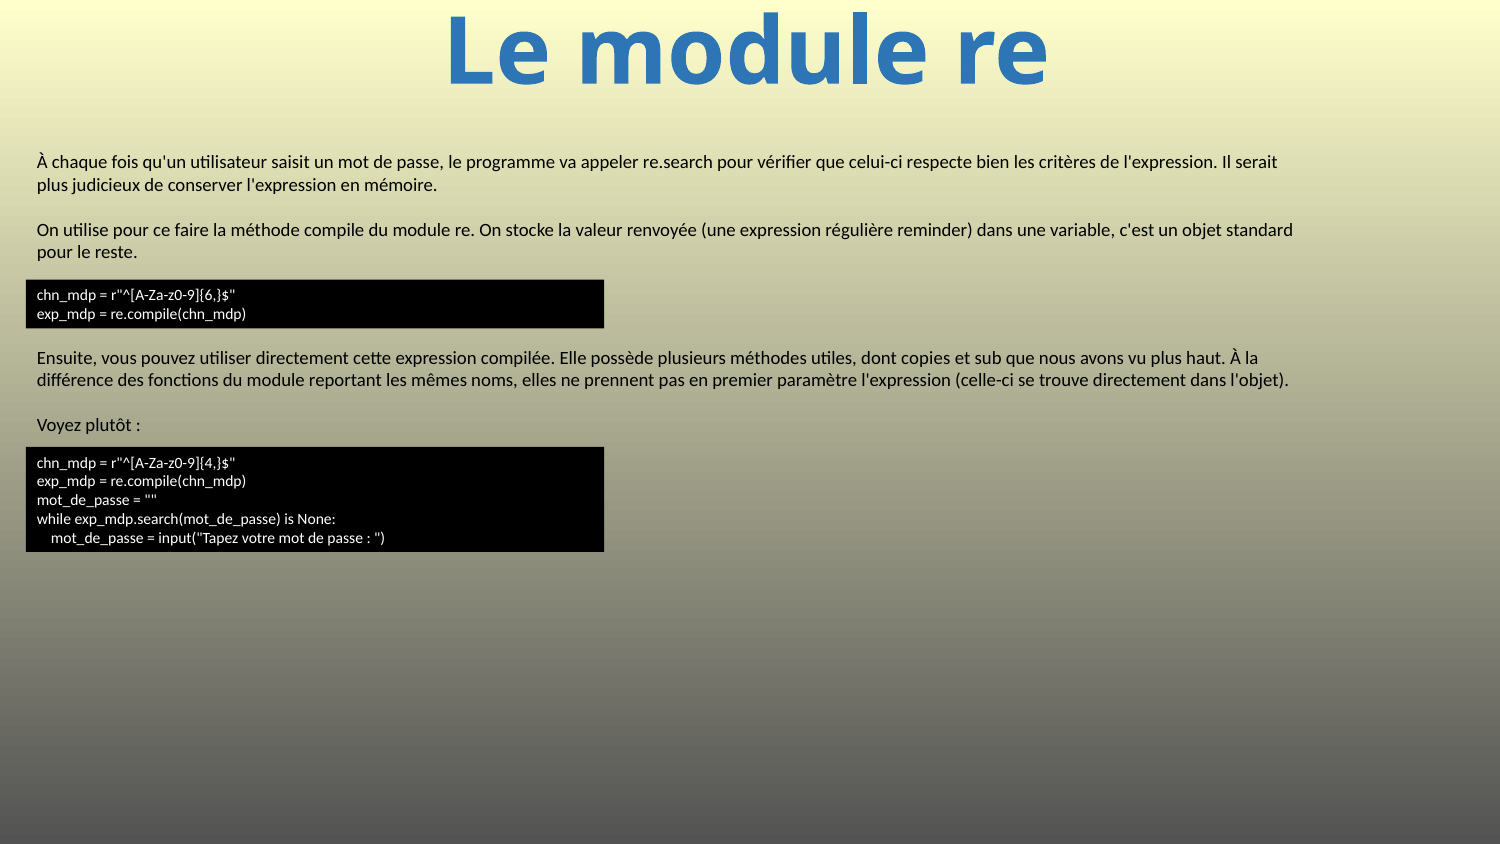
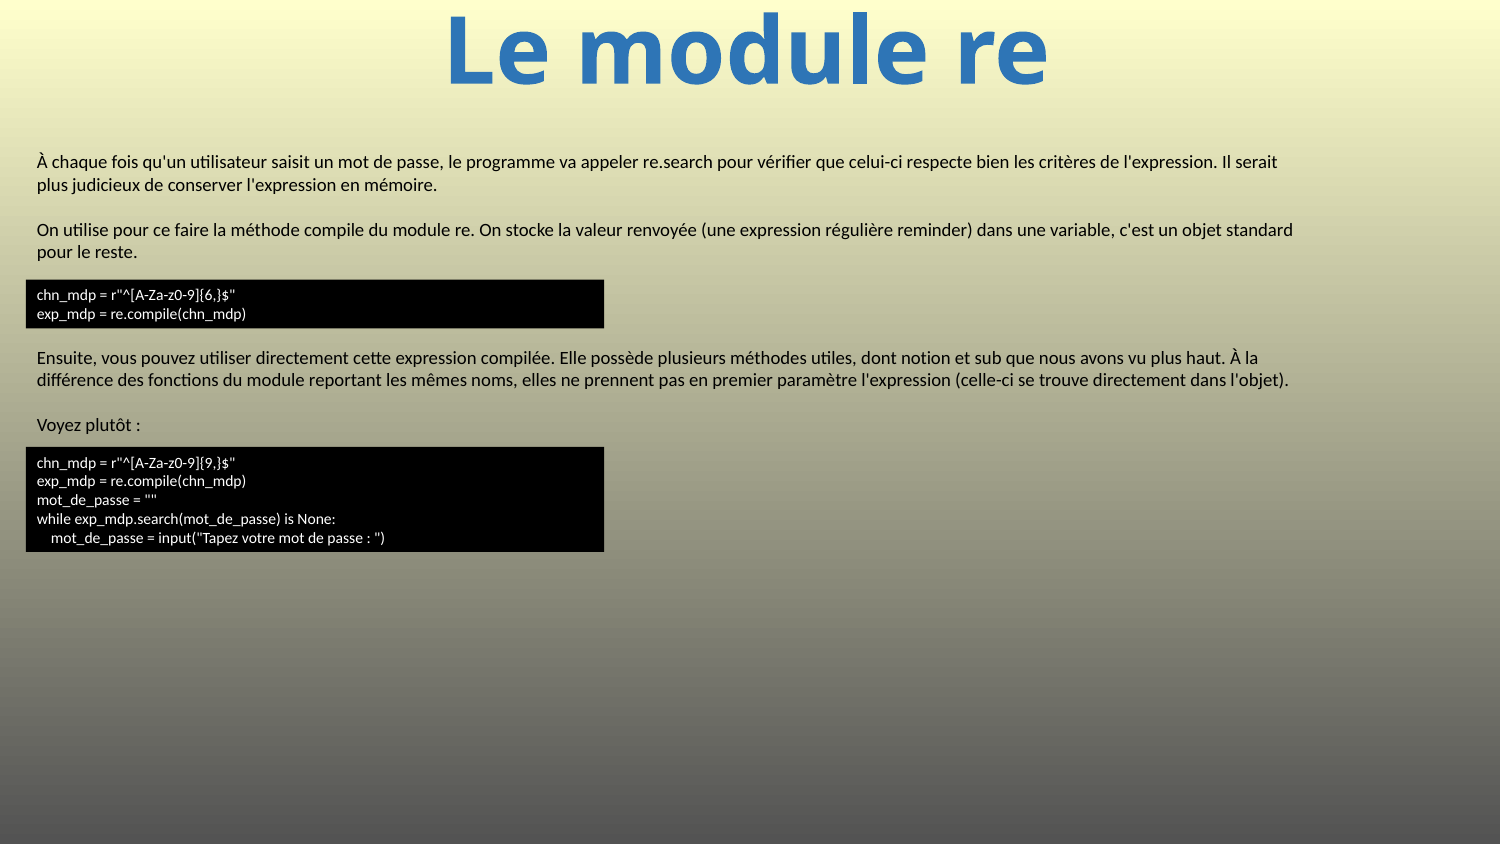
copies: copies -> notion (926, 358)
r"^[A-Za-z0-9]{4,}$: r"^[A-Za-z0-9]{4,}$ -> r"^[A-Za-z0-9]{9,}$ (173, 463)
